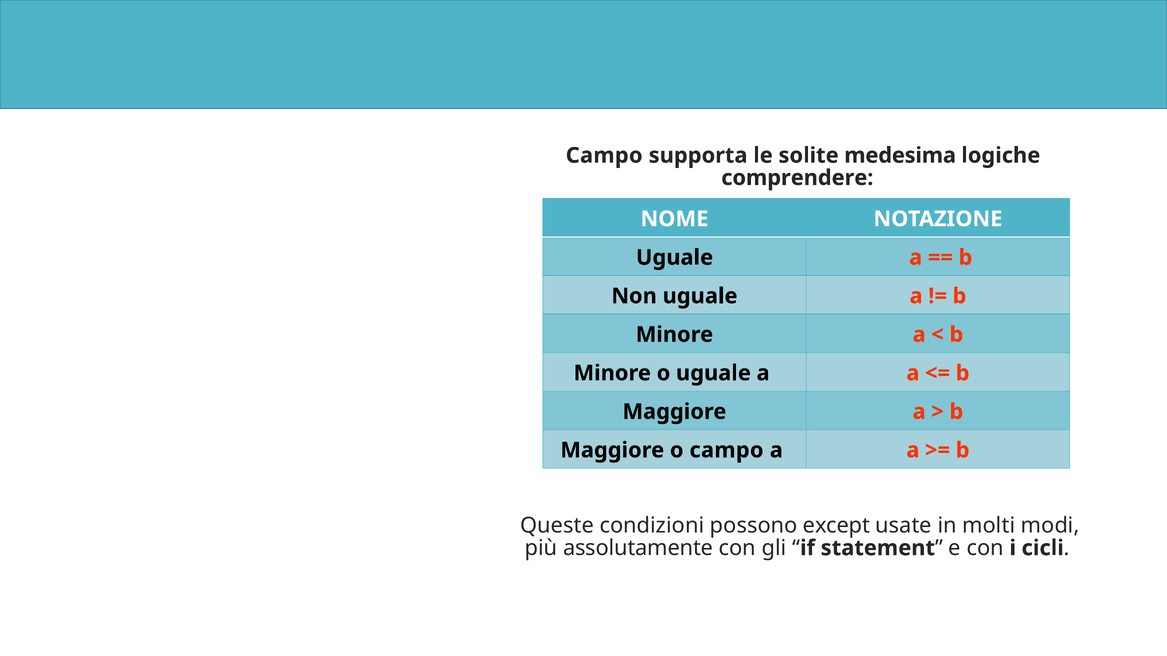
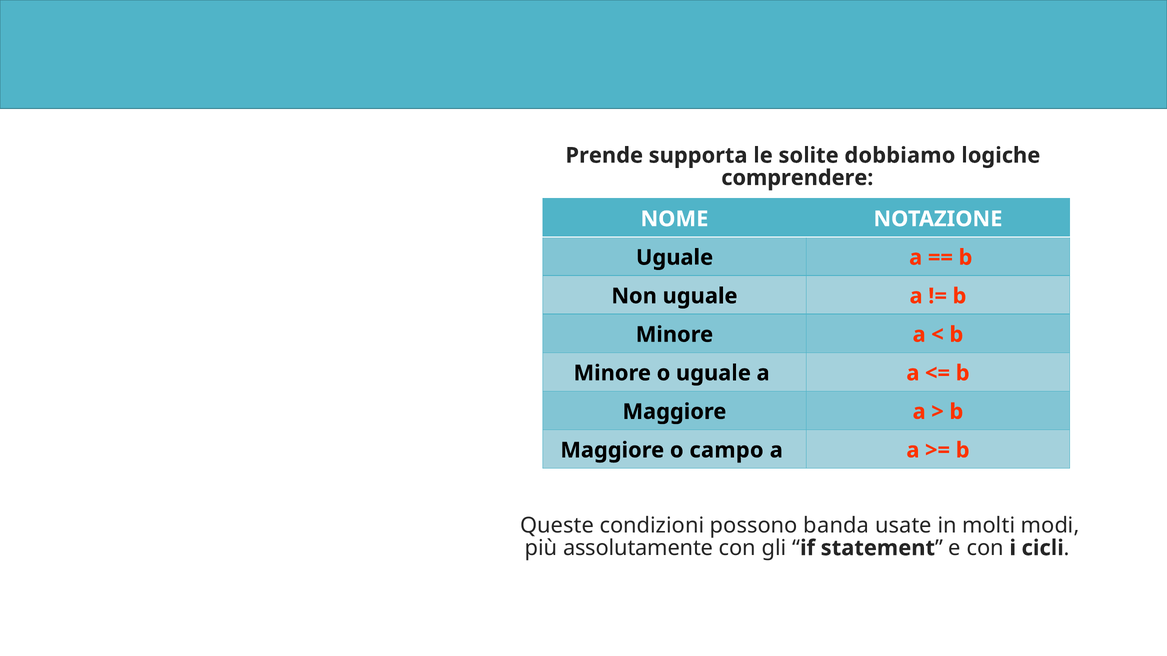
Campo: Campo -> Prende (604, 156)
medesima: medesima -> dobbiamo (900, 156)
except: except -> banda (836, 526)
